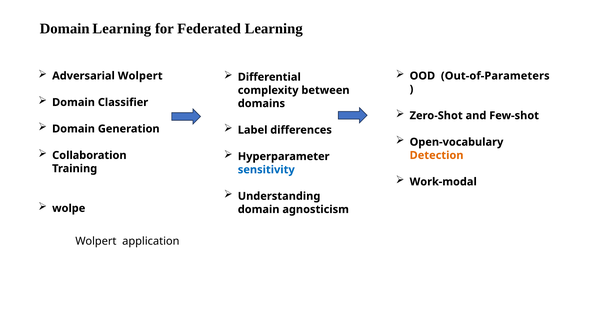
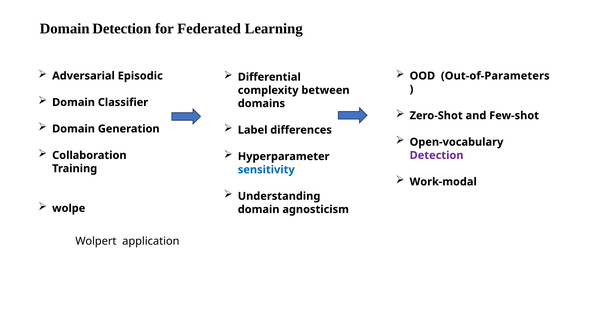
Domain Learning: Learning -> Detection (122, 29)
Adversarial Wolpert: Wolpert -> Episodic (140, 76)
Detection colour: orange -> purple (437, 155)
